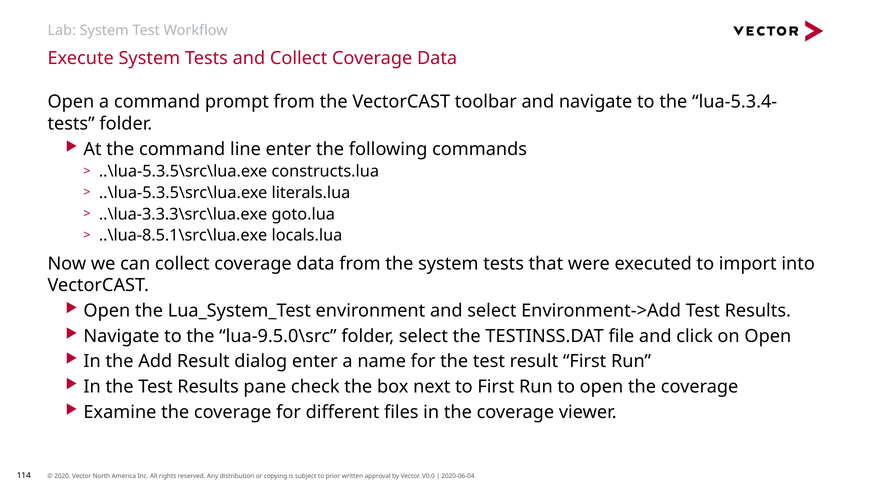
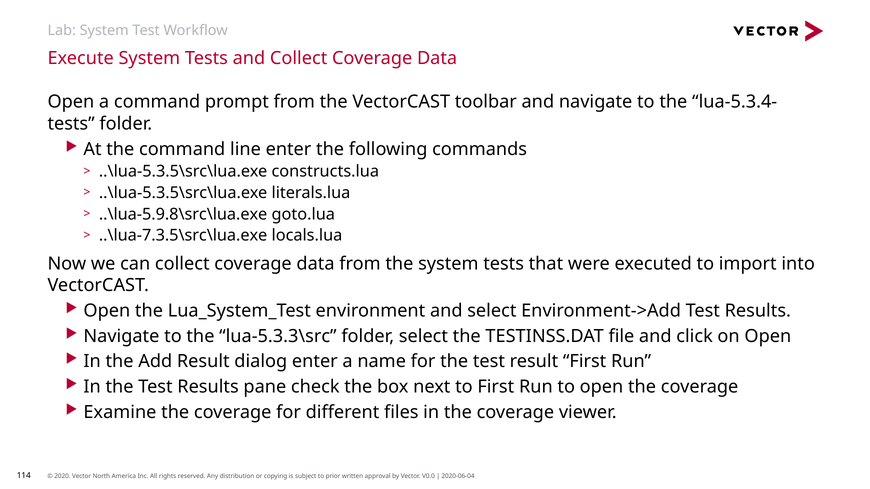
..\lua-3.3.3\src\lua.exe: ..\lua-3.3.3\src\lua.exe -> ..\lua-5.9.8\src\lua.exe (183, 214)
..\lua-8.5.1\src\lua.exe: ..\lua-8.5.1\src\lua.exe -> ..\lua-7.3.5\src\lua.exe (183, 236)
lua-9.5.0\src: lua-9.5.0\src -> lua-5.3.3\src (278, 336)
